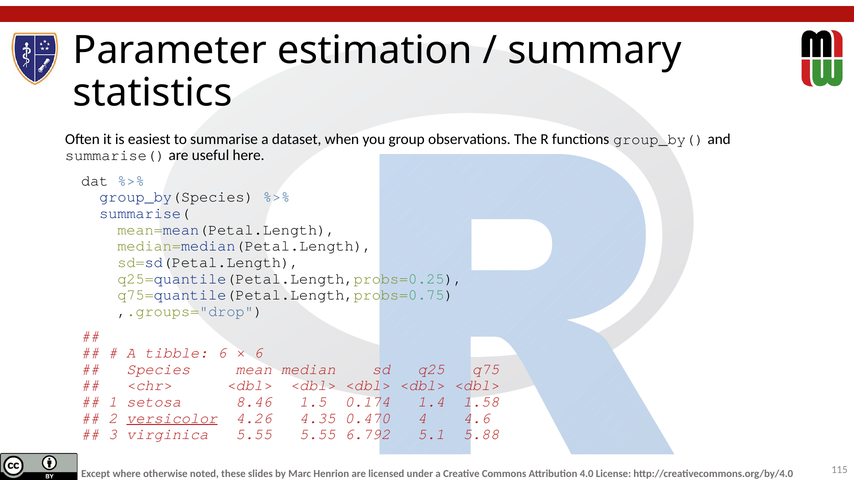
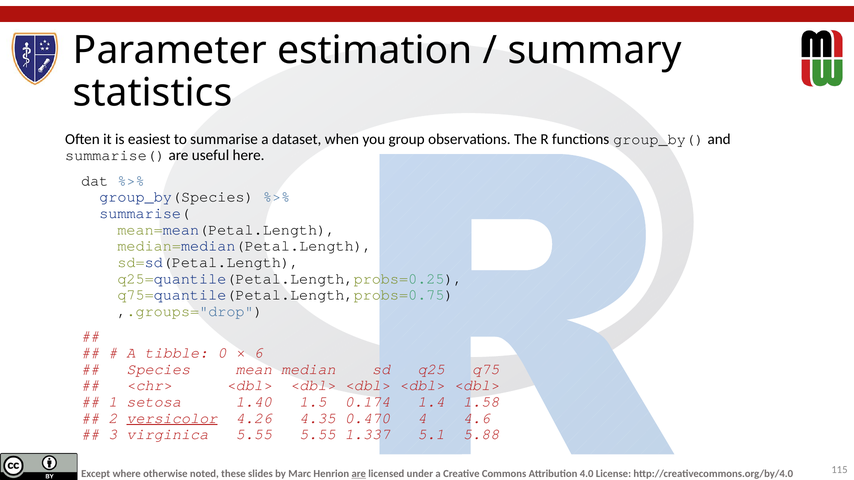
tibble 6: 6 -> 0 (222, 353)
8.46: 8.46 -> 1.40 (254, 402)
6.792: 6.792 -> 1.337 (368, 435)
are underline: none -> present (359, 474)
